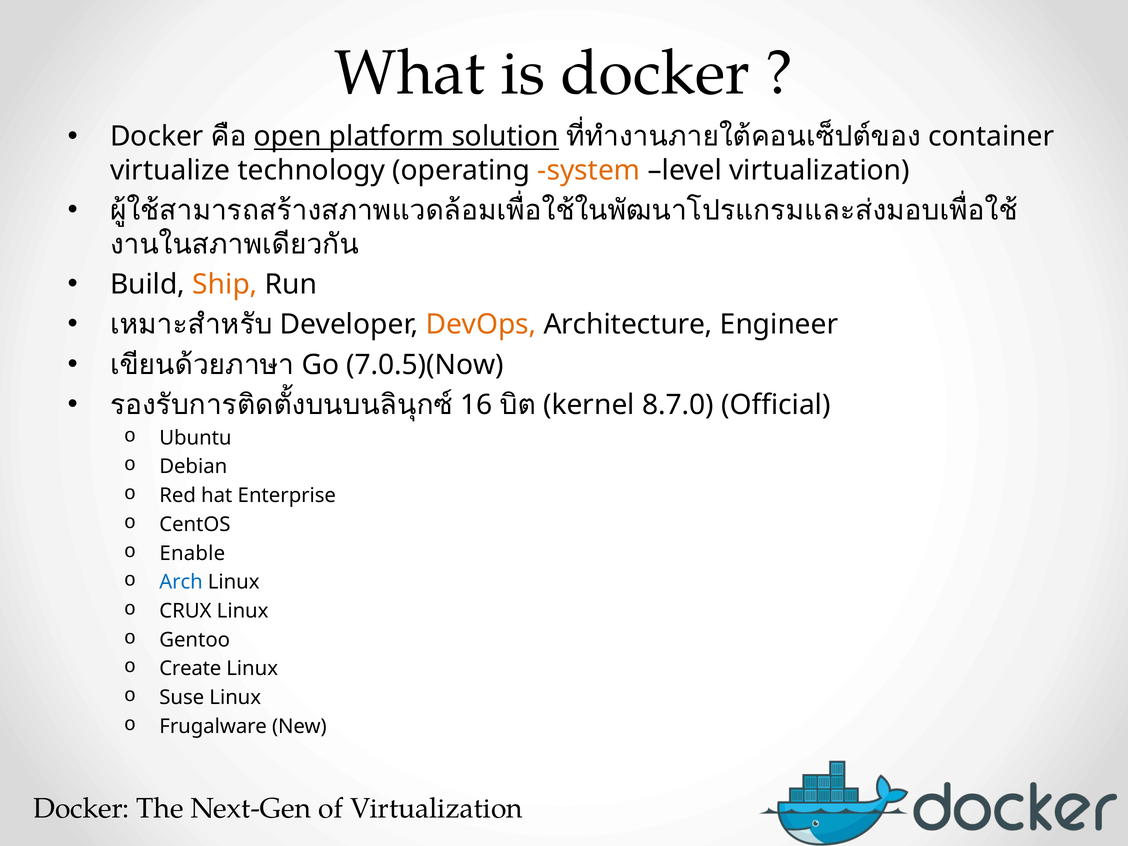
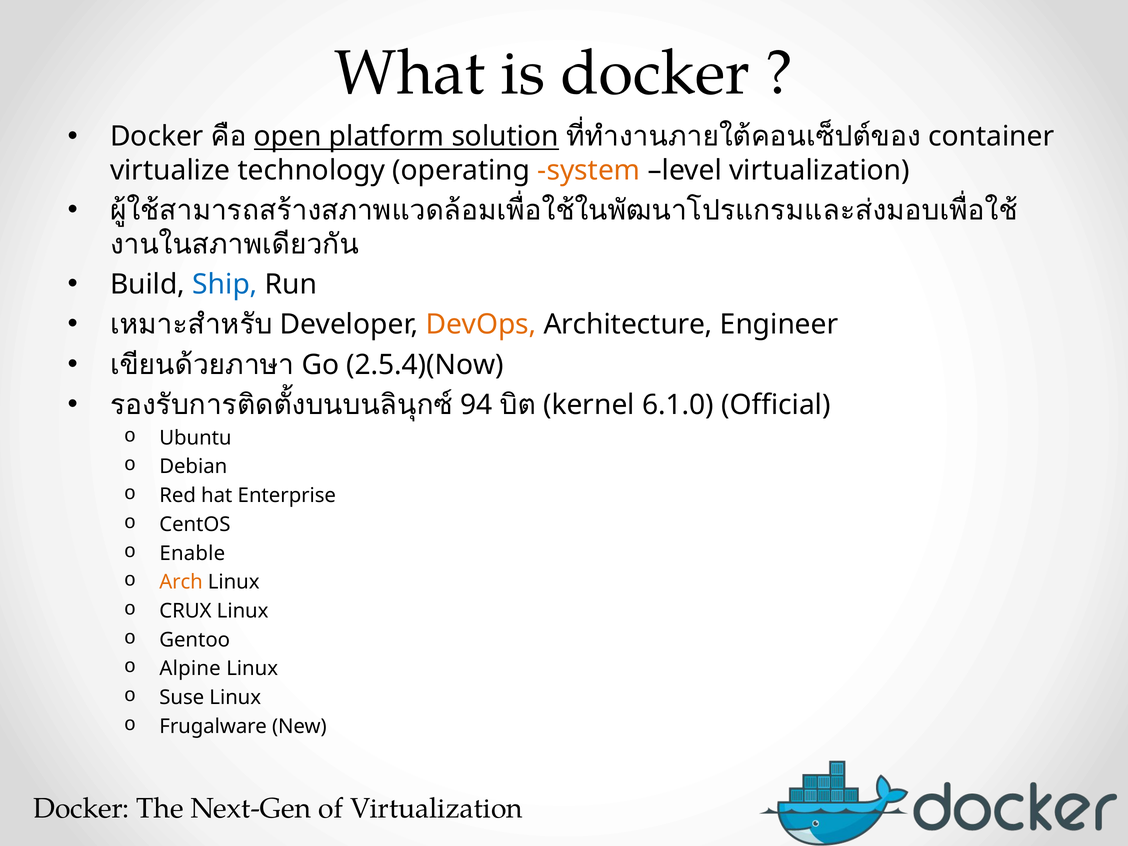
Ship colour: orange -> blue (225, 285)
7.0.5)(Now: 7.0.5)(Now -> 2.5.4)(Now (425, 365)
16: 16 -> 94 (476, 405)
8.7.0: 8.7.0 -> 6.1.0 (678, 405)
Arch colour: blue -> orange (181, 582)
Create: Create -> Alpine (190, 669)
